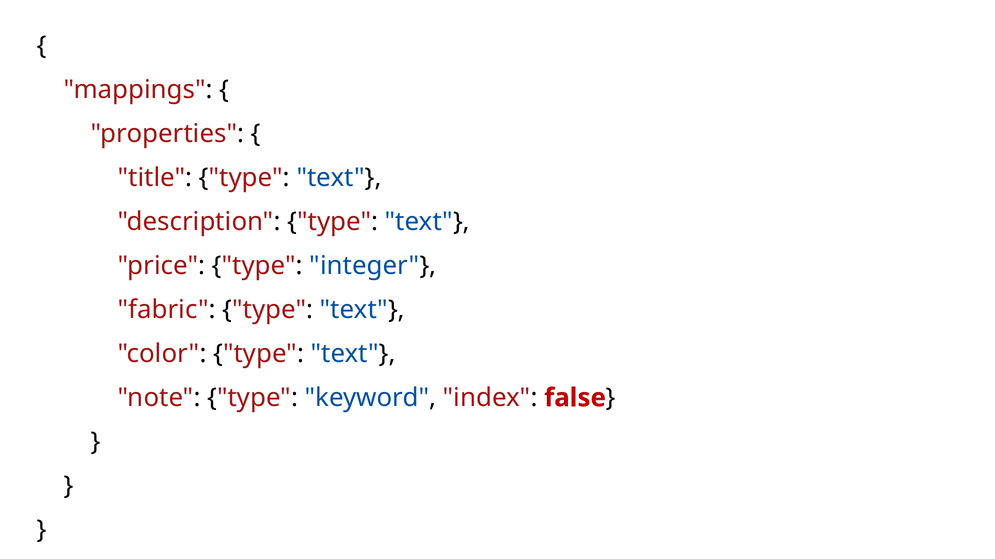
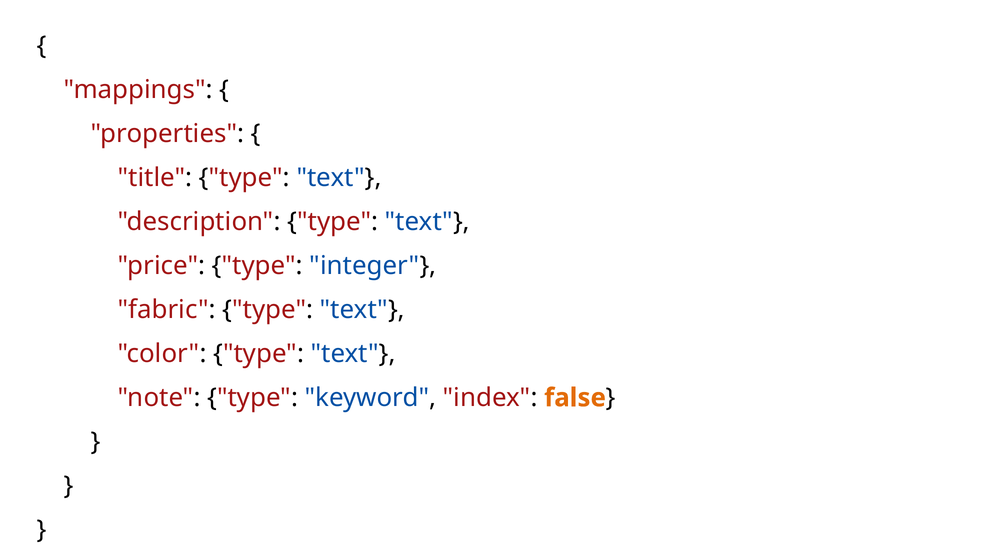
false colour: red -> orange (575, 398)
